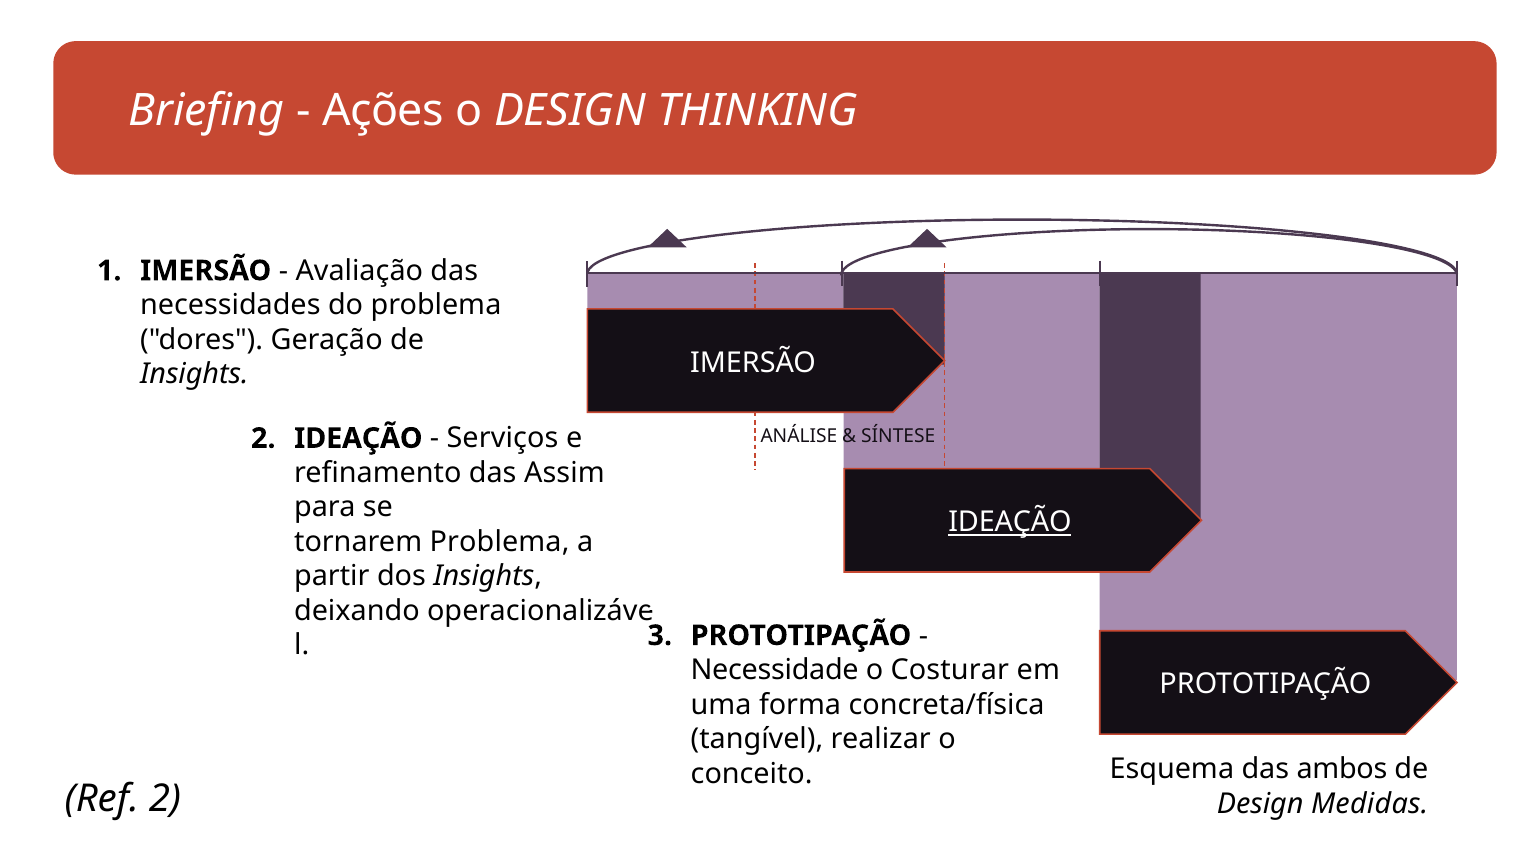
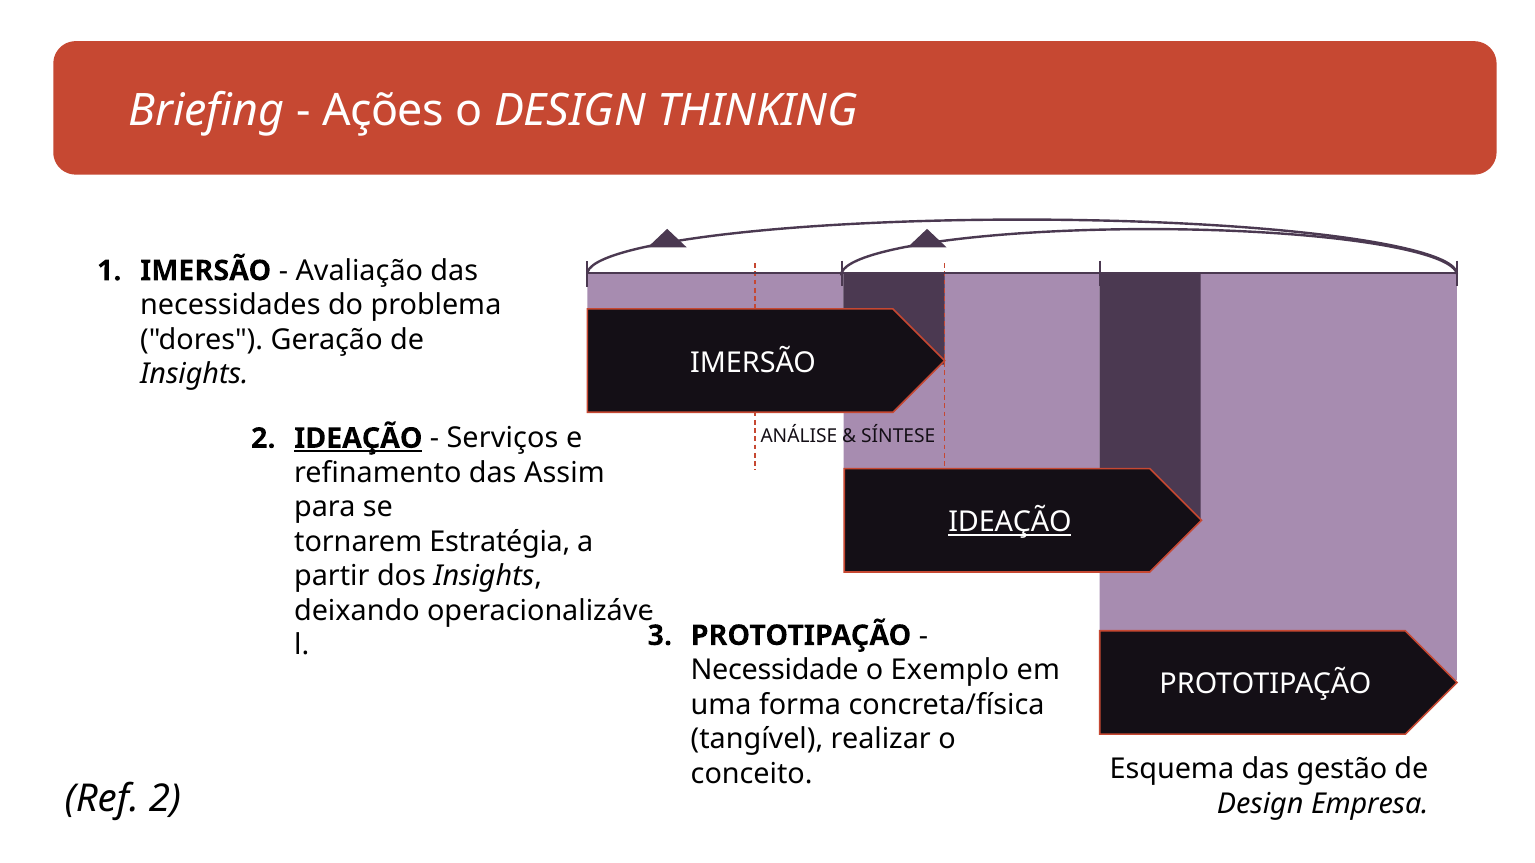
IDEAÇÃO underline: none -> present (358, 439)
tornarem Problema: Problema -> Estratégia (500, 542)
Costurar: Costurar -> Exemplo (950, 670)
ambos: ambos -> gestão (1342, 770)
Medidas: Medidas -> Empresa (1370, 804)
